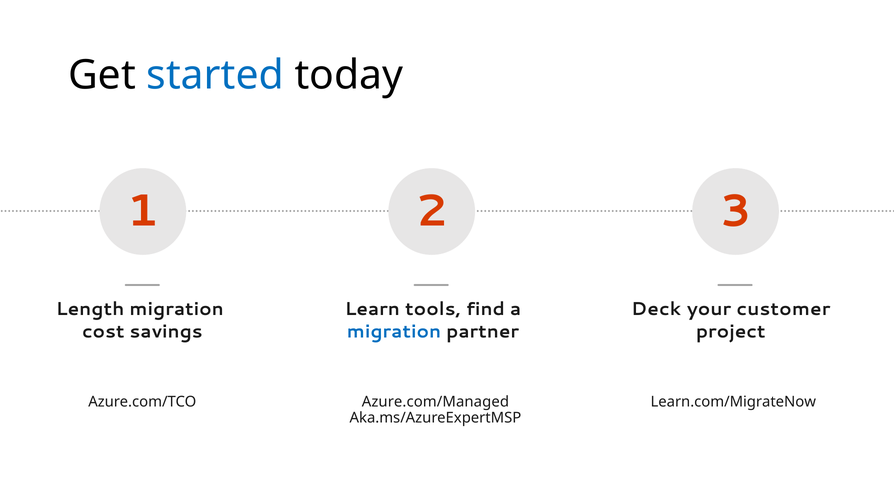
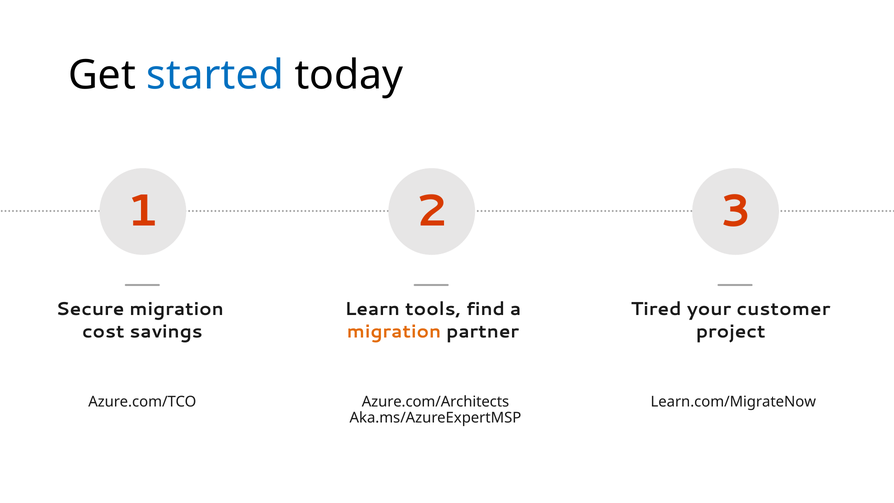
Length: Length -> Secure (90, 309)
Deck: Deck -> Tired (656, 309)
migration colour: blue -> orange (394, 331)
Azure.com/Managed: Azure.com/Managed -> Azure.com/Architects (436, 402)
